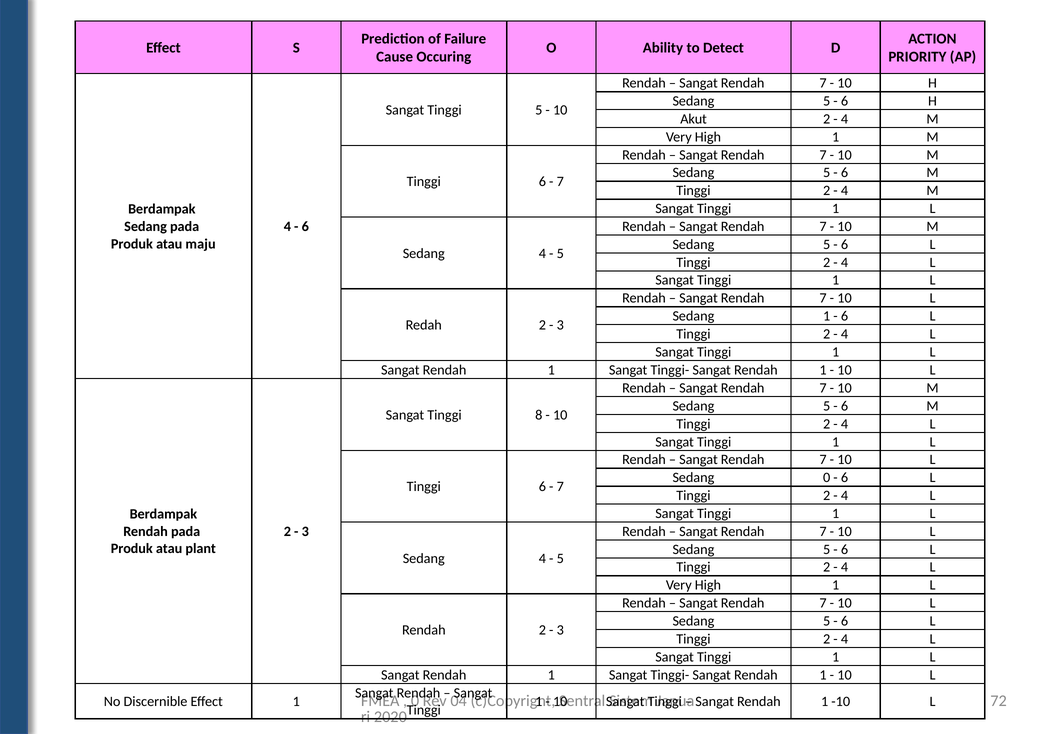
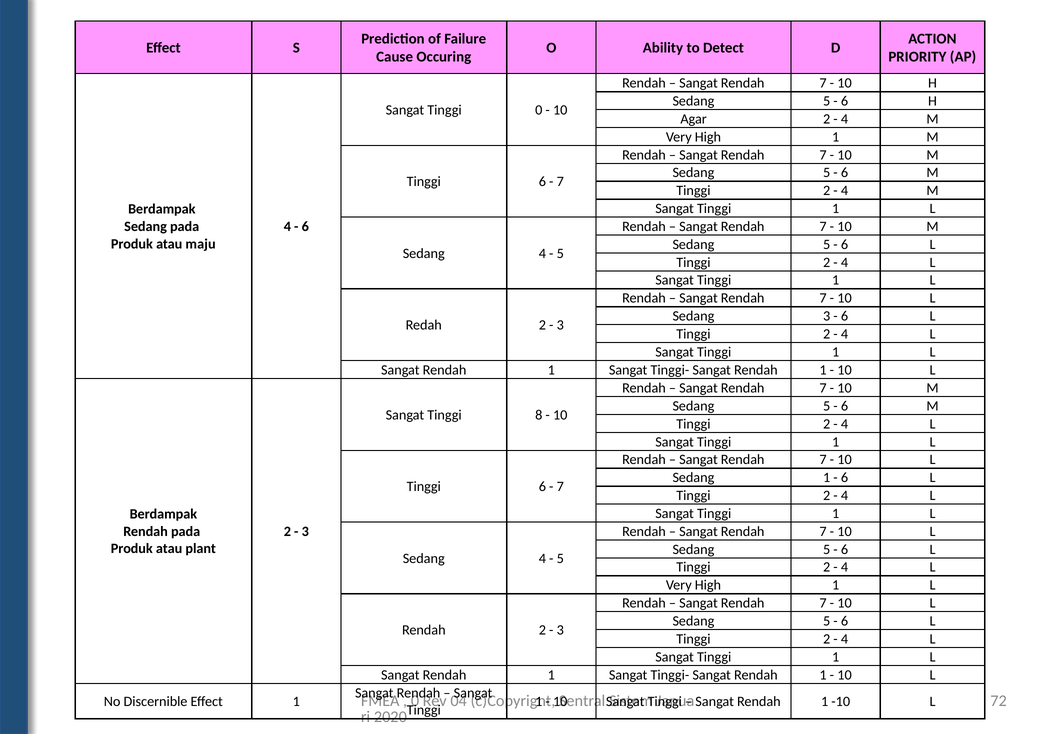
Tinggi 5: 5 -> 0 (539, 110)
Akut: Akut -> Agar (694, 119)
Sedang 1: 1 -> 3 (827, 316)
Sedang 0: 0 -> 1 (827, 478)
